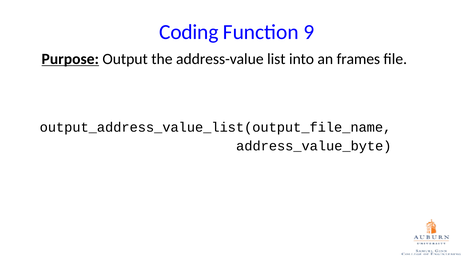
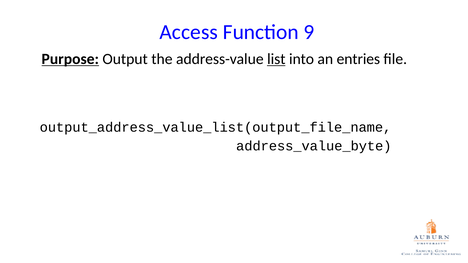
Coding: Coding -> Access (189, 32)
list underline: none -> present (276, 59)
frames: frames -> entries (358, 59)
